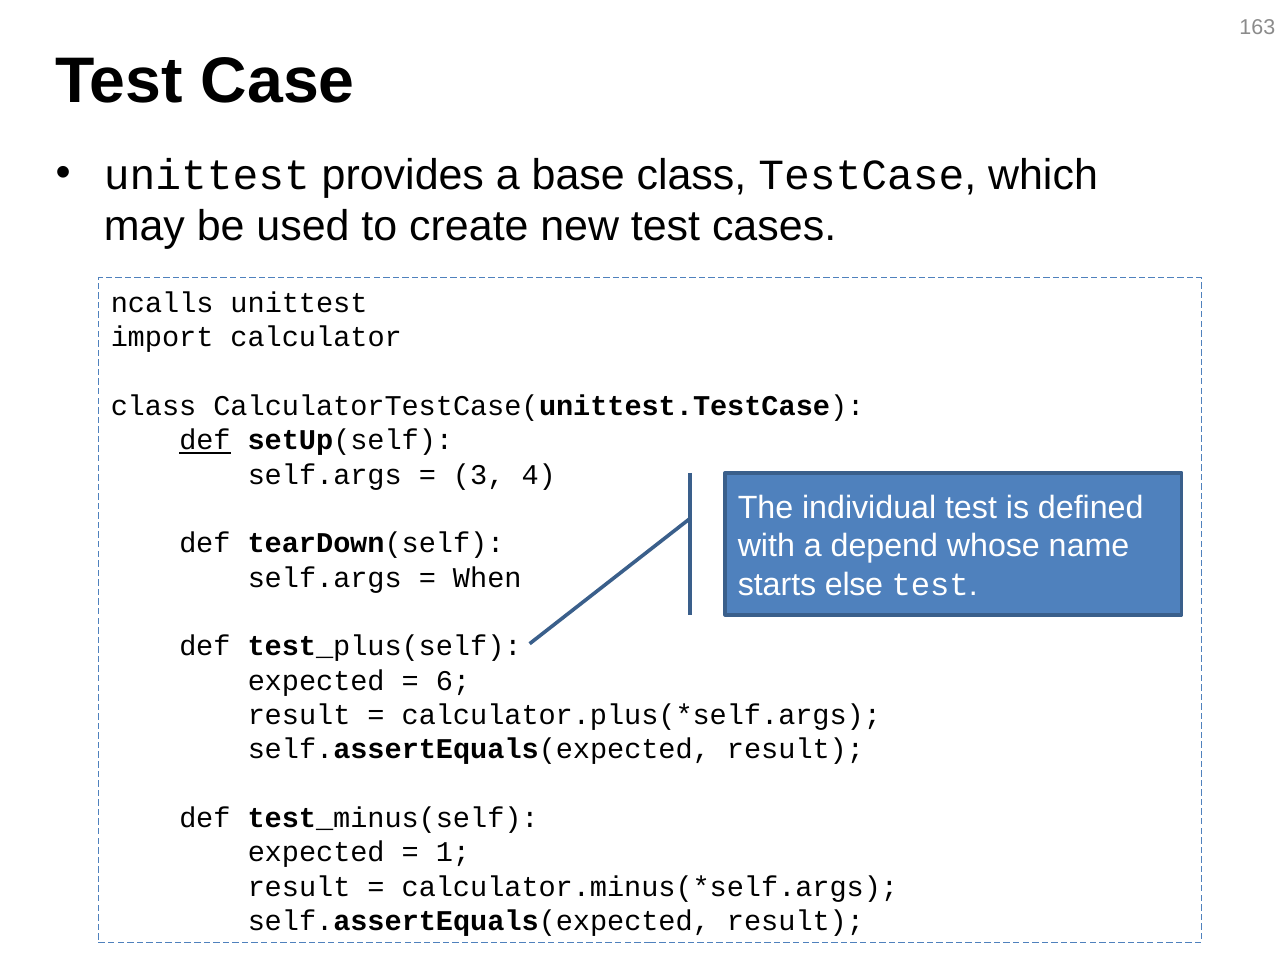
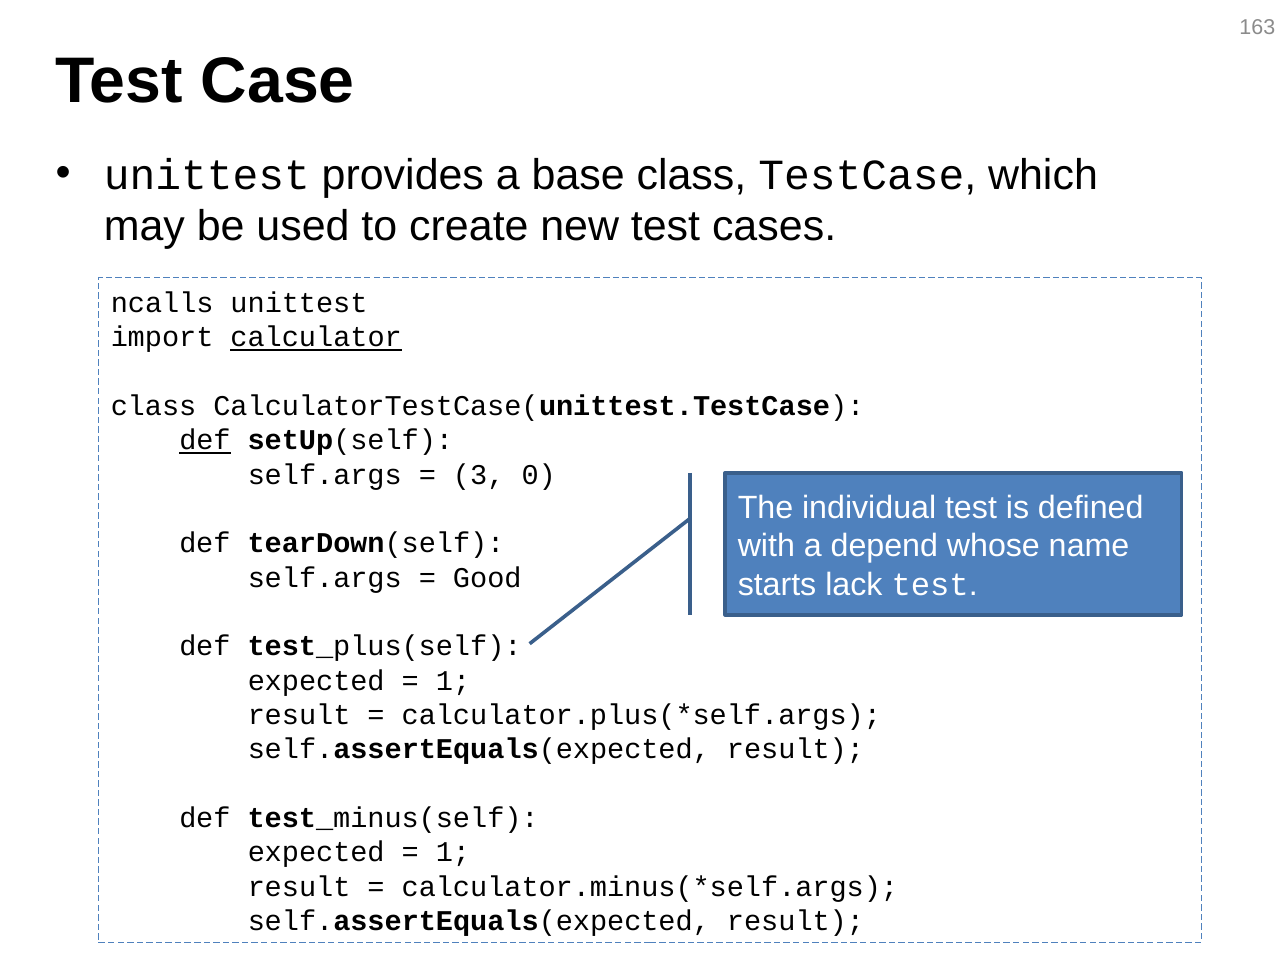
calculator underline: none -> present (316, 337)
4: 4 -> 0 (539, 475)
When: When -> Good (487, 578)
else: else -> lack (854, 585)
6: 6 -> 1 (453, 681)
